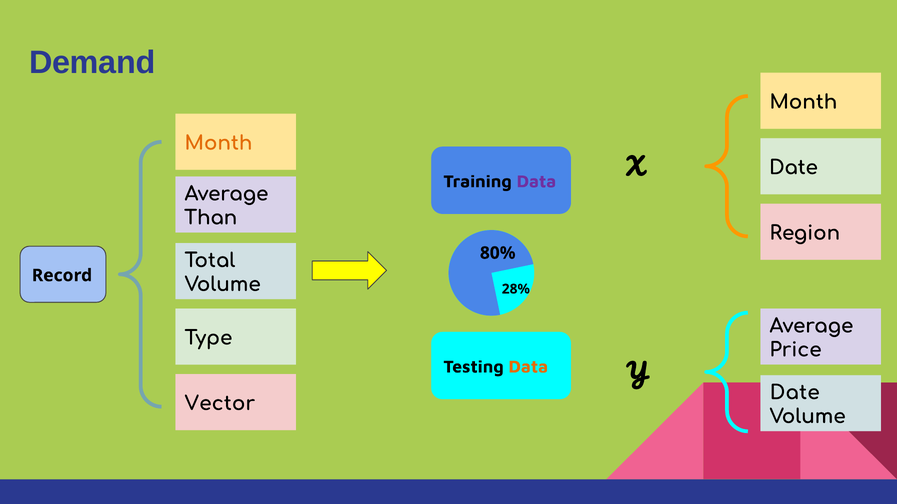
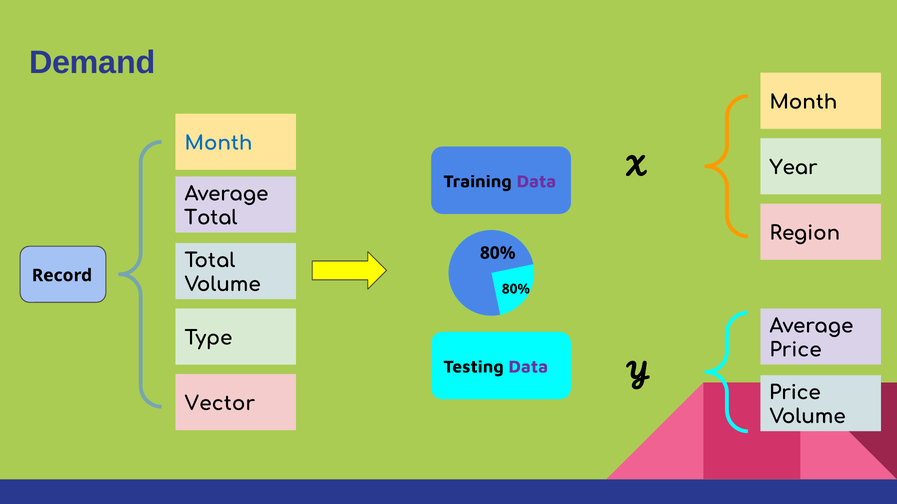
Month colour: orange -> blue (218, 143)
Date: Date -> Year (793, 168)
Than: Than -> Total (211, 218)
28%: 28% -> 80% (516, 289)
Data colour: orange -> purple (528, 367)
Date: Date -> Price (795, 393)
